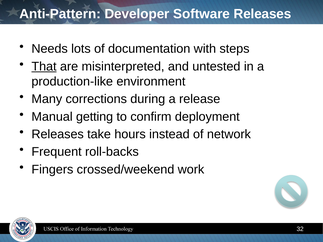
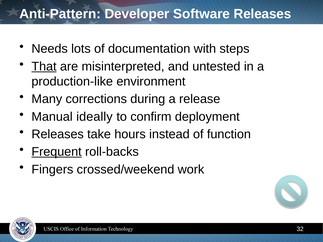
getting: getting -> ideally (94, 117)
network: network -> function (229, 134)
Frequent underline: none -> present (57, 152)
